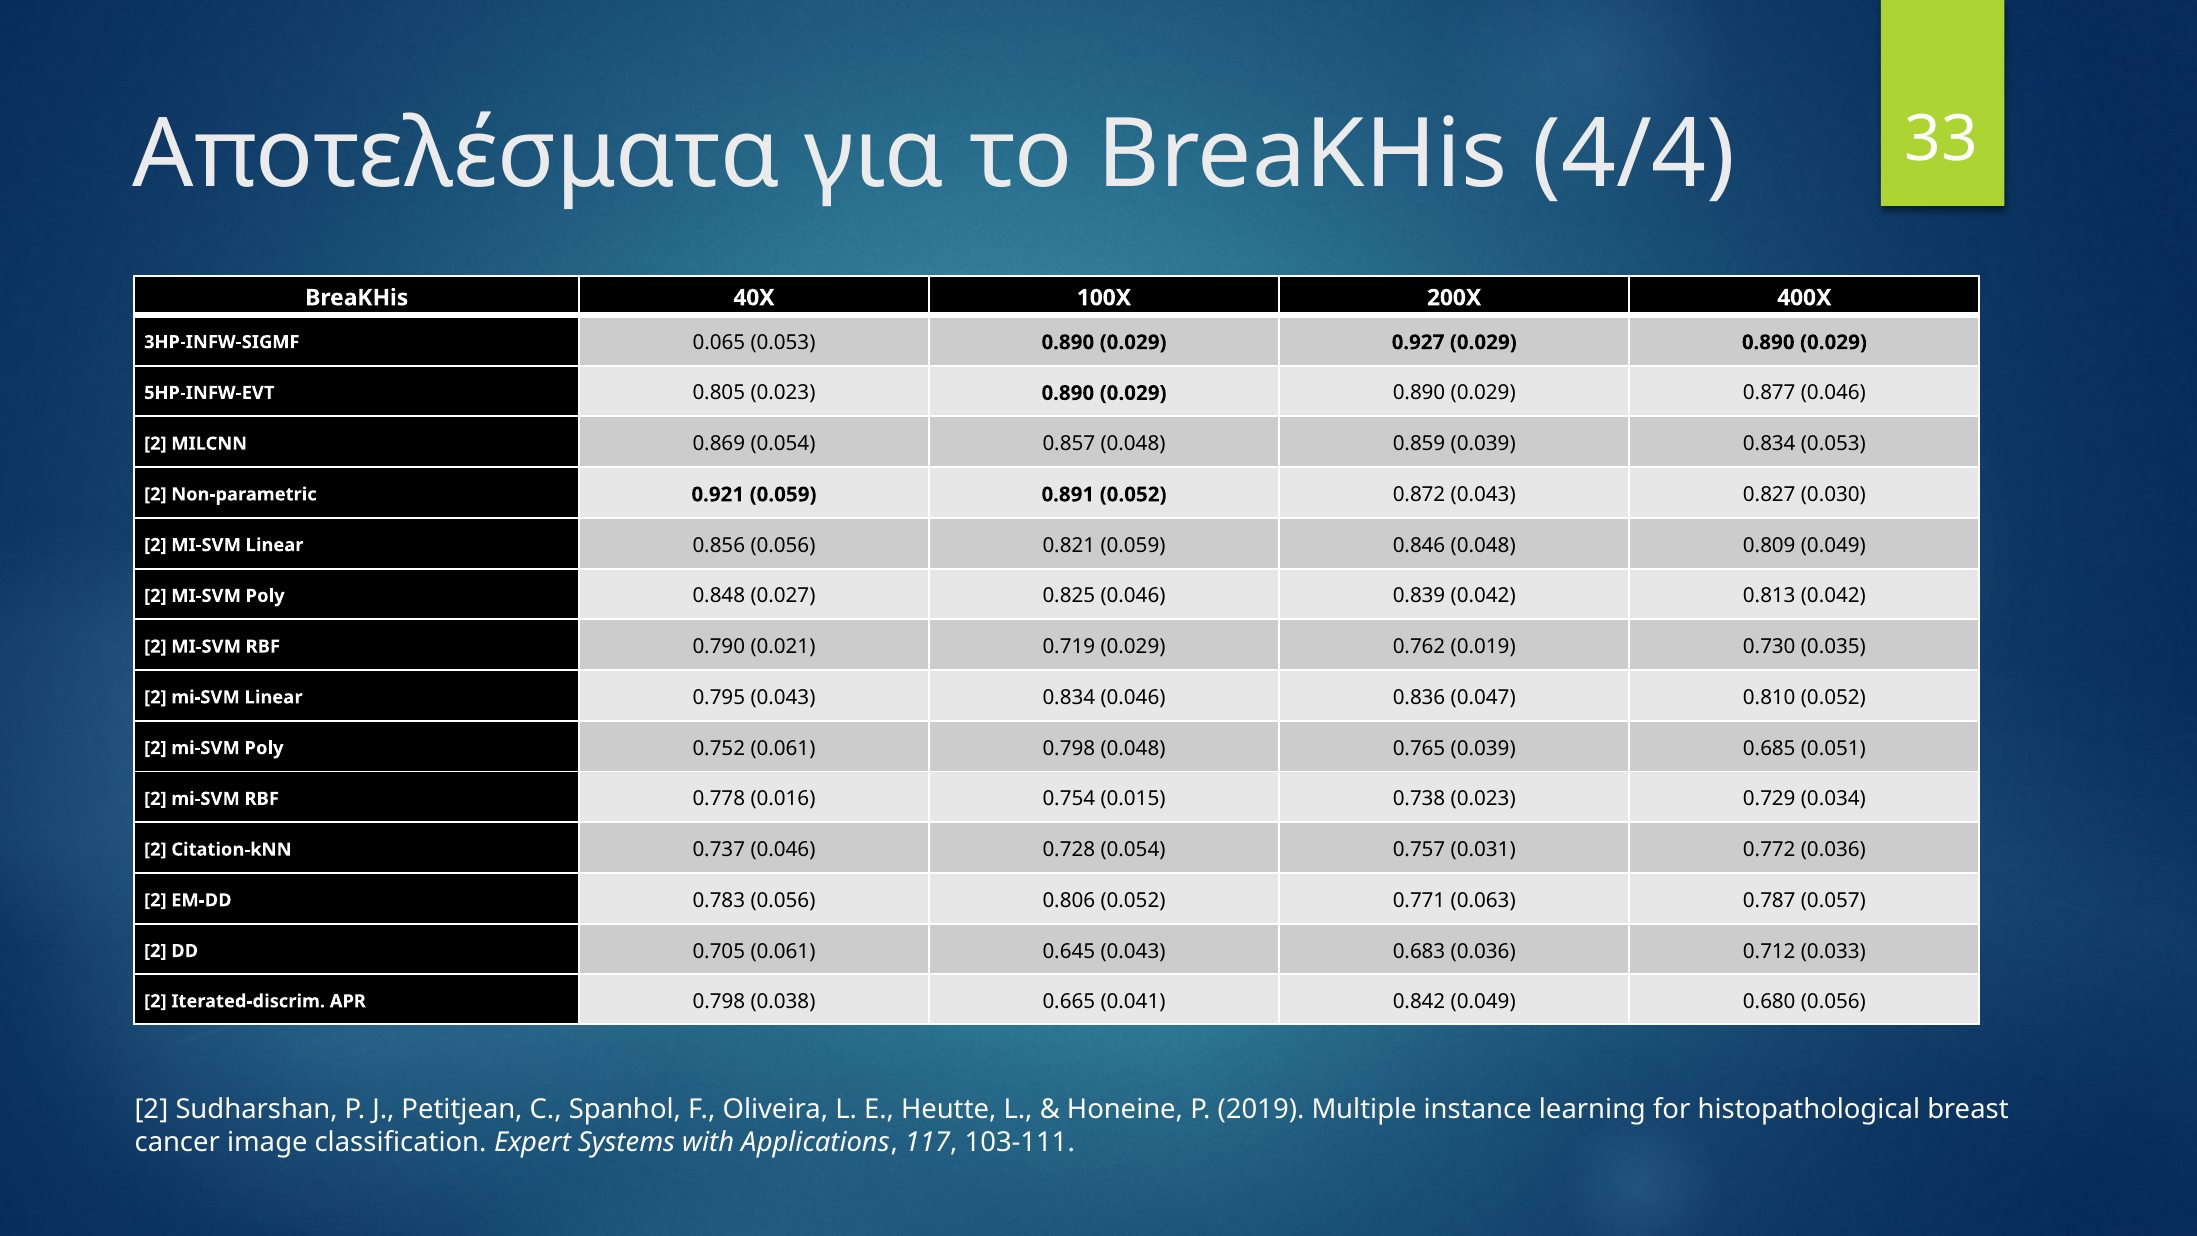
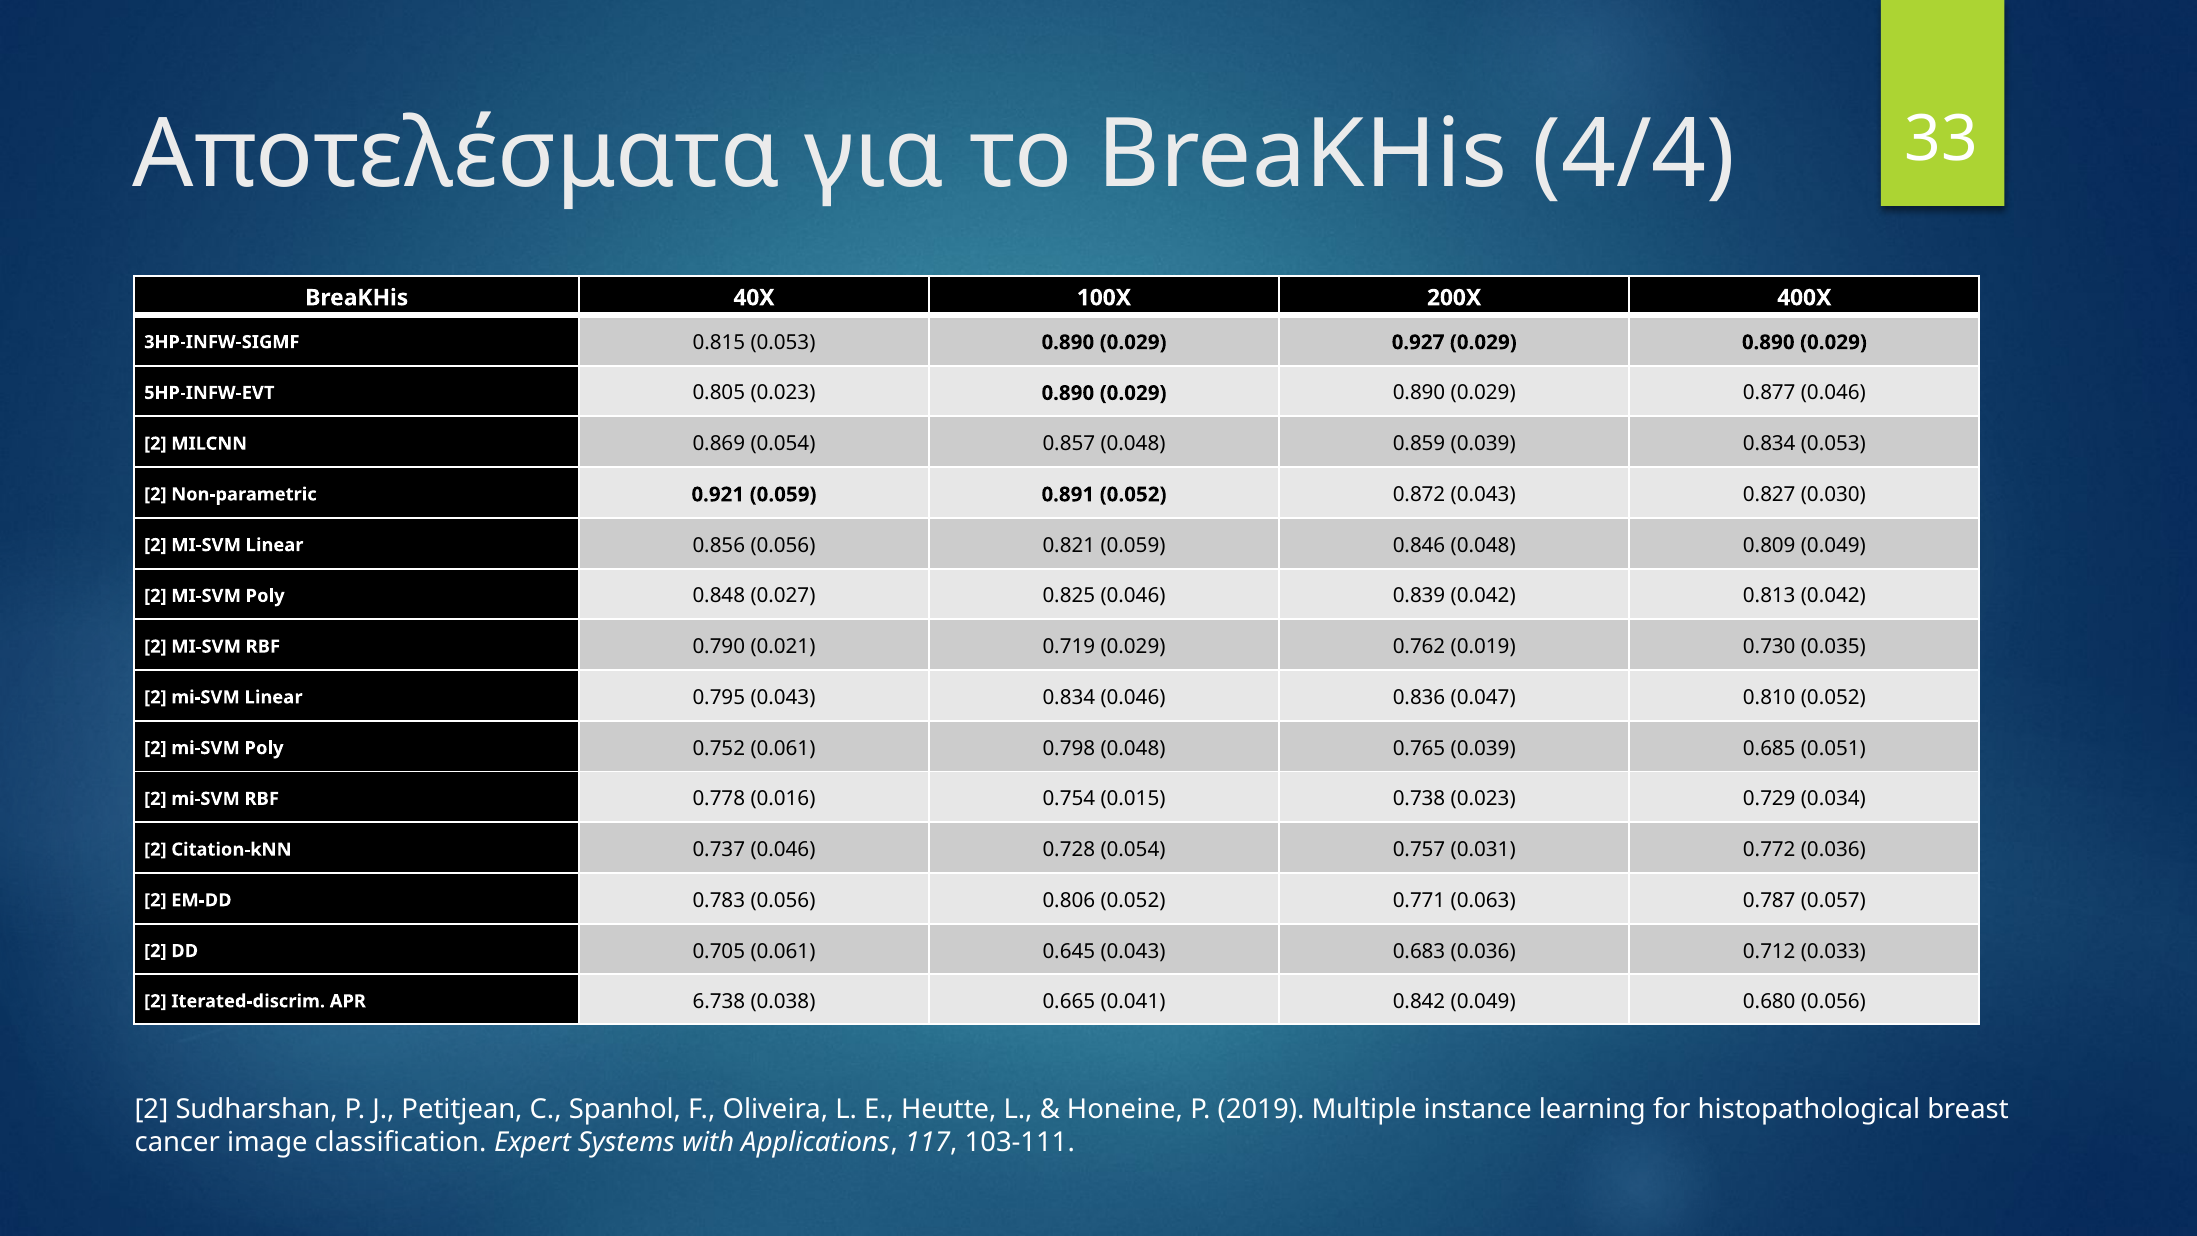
0.065: 0.065 -> 0.815 (719, 342)
APR 0.798: 0.798 -> 6.738 (719, 1001)
